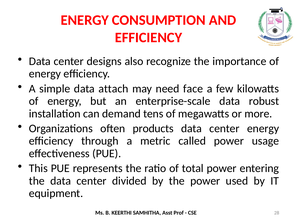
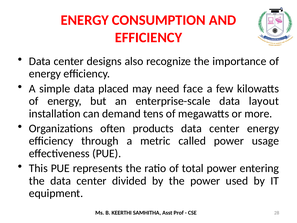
attach: attach -> placed (114, 89)
robust: robust -> layout (264, 101)
